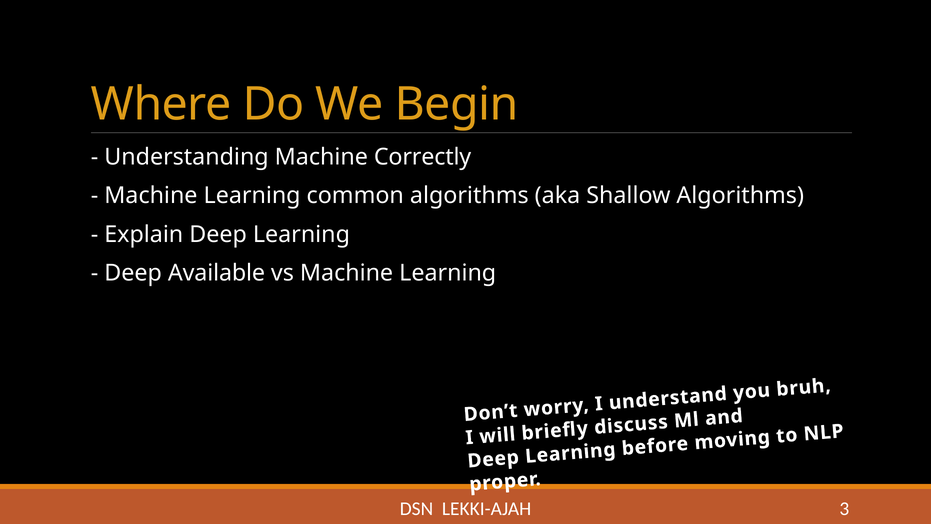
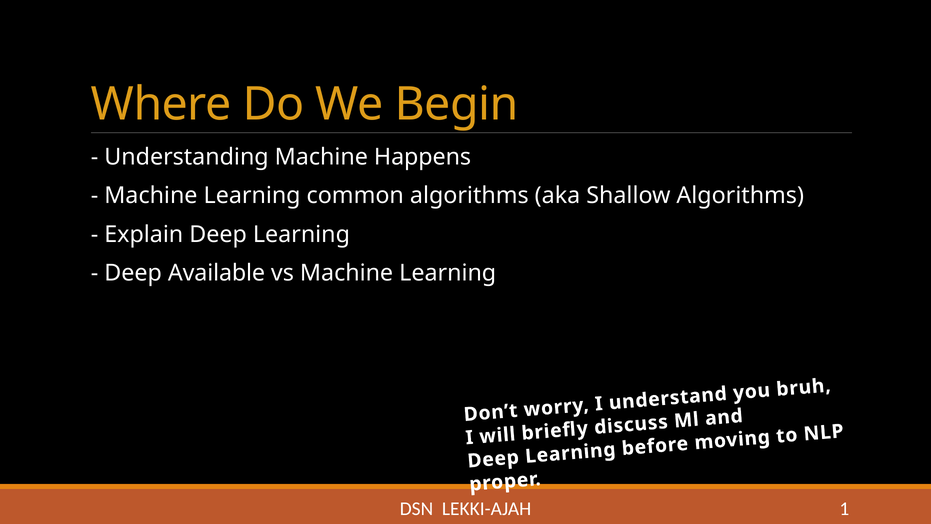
Correctly: Correctly -> Happens (423, 157)
3: 3 -> 1 (844, 508)
